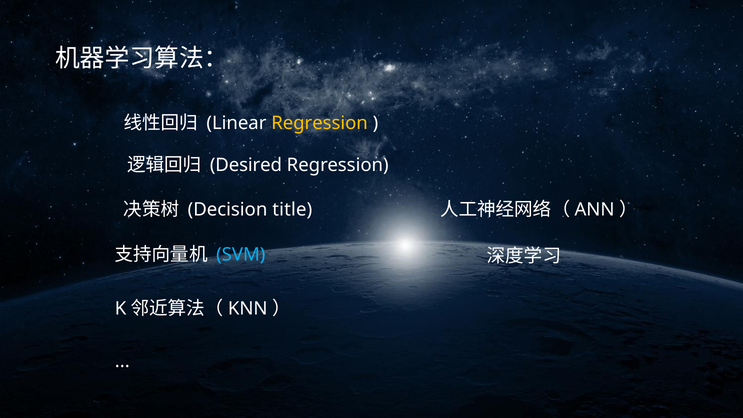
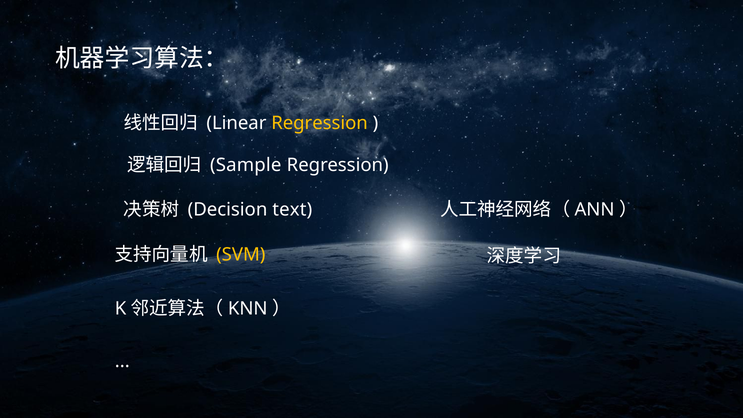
Desired: Desired -> Sample (246, 165)
title: title -> text (292, 209)
SVM colour: light blue -> yellow (241, 255)
